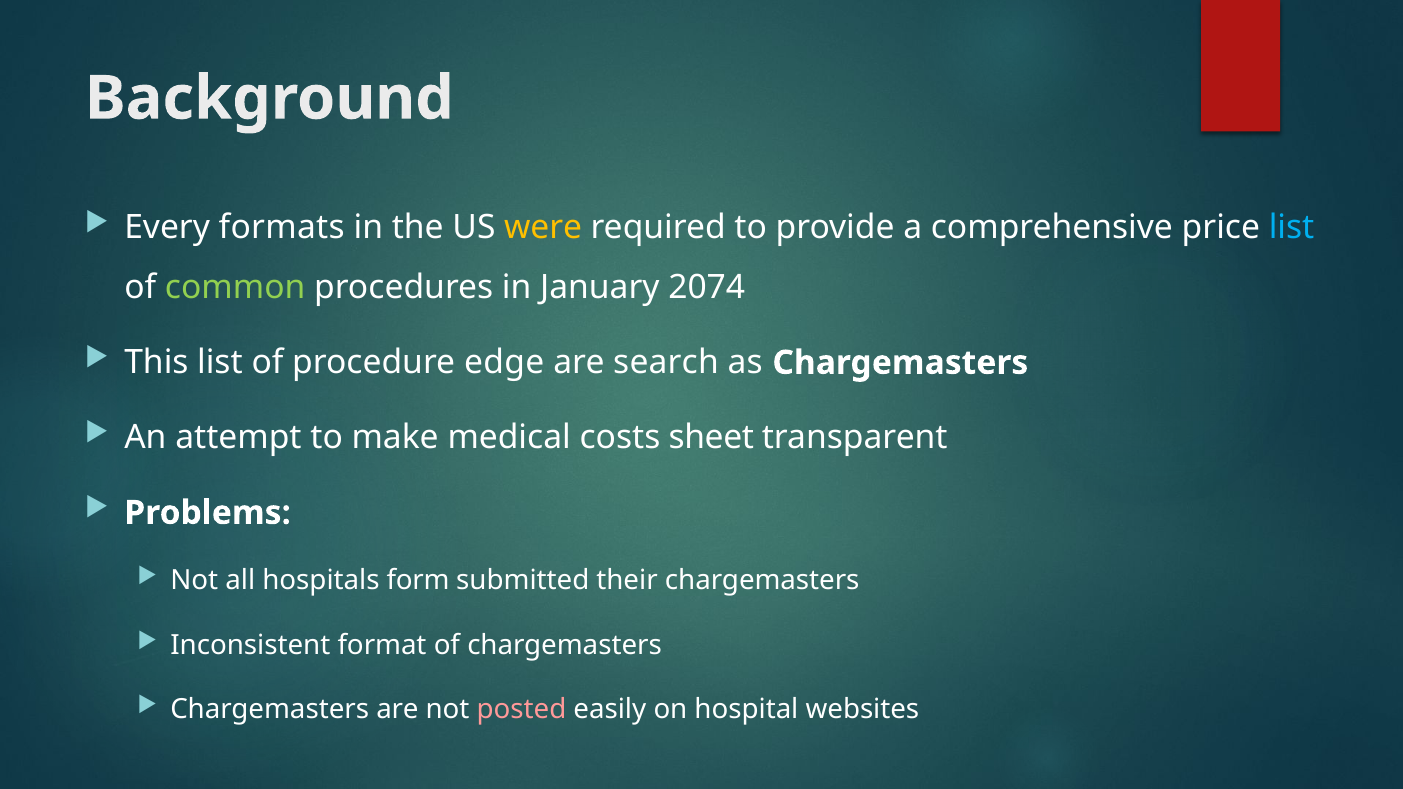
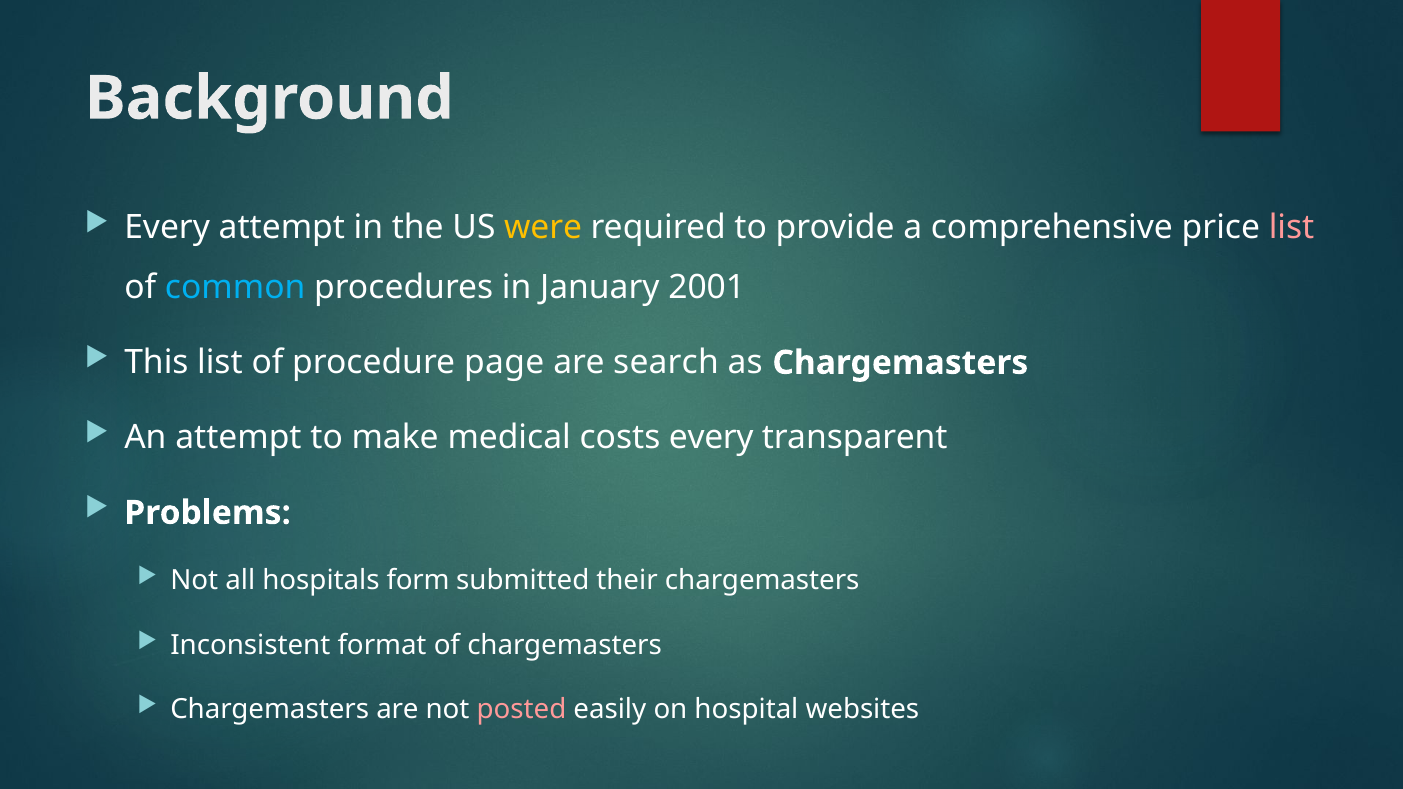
Every formats: formats -> attempt (282, 227)
list colour: light blue -> pink (1292, 227)
common colour: light green -> light blue (235, 288)
2074: 2074 -> 2001 (707, 288)
edge: edge -> page (504, 363)
costs sheet: sheet -> every (711, 438)
